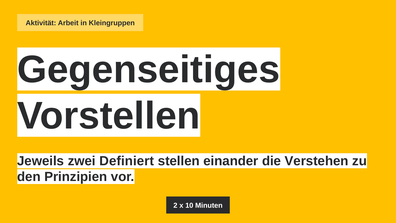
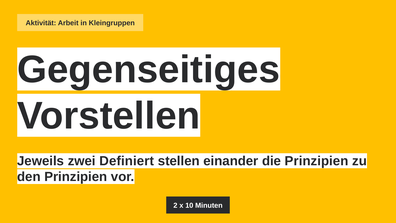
die Verstehen: Verstehen -> Prinzipien (317, 161)
